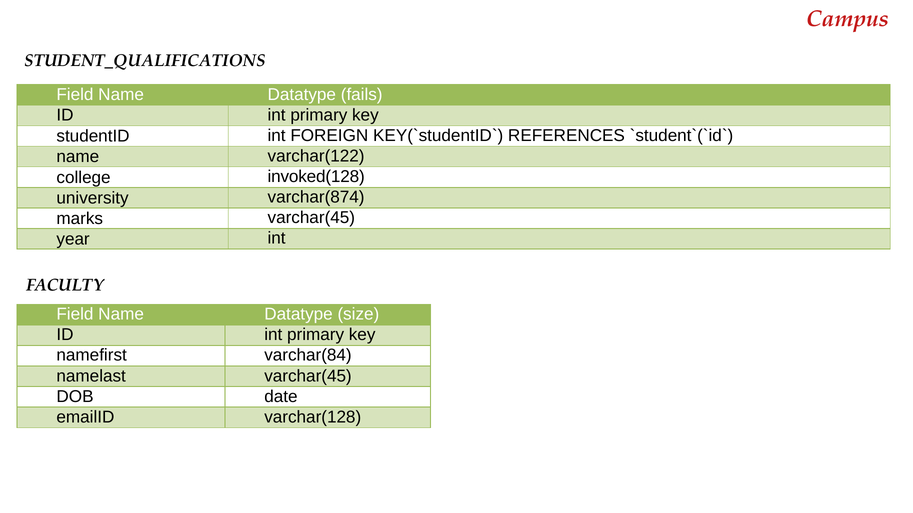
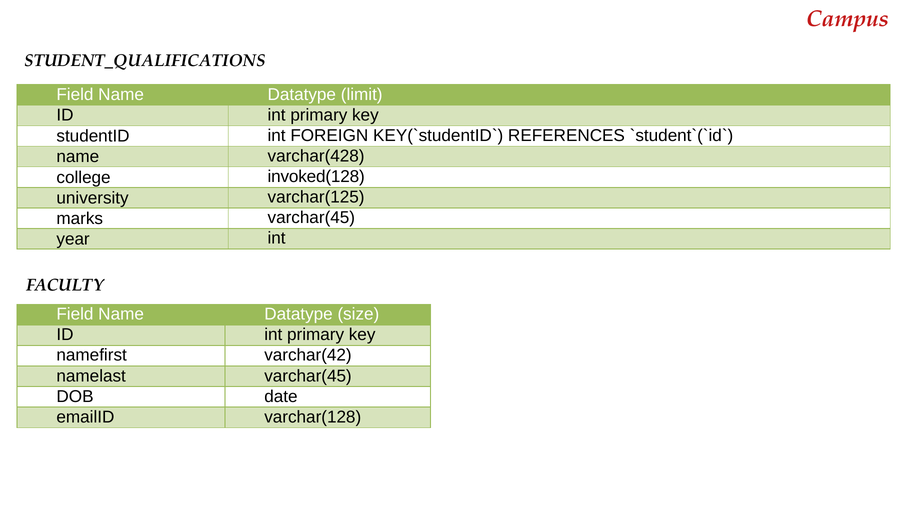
fails: fails -> limit (362, 95)
varchar(122: varchar(122 -> varchar(428 (316, 156)
varchar(874: varchar(874 -> varchar(125 (316, 197)
varchar(84: varchar(84 -> varchar(42 (308, 356)
